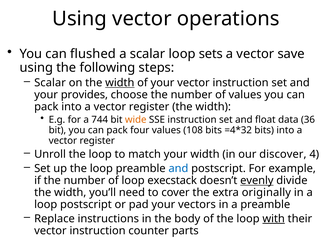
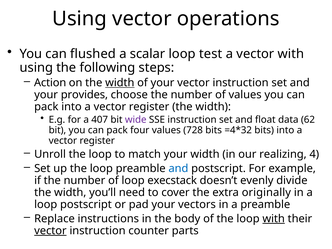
sets: sets -> test (211, 54)
vector save: save -> with (291, 54)
Scalar: Scalar -> Action (50, 83)
744: 744 -> 407 (100, 120)
wide colour: orange -> purple (136, 120)
36: 36 -> 62 (308, 120)
108: 108 -> 728 (193, 130)
discover: discover -> realizing (283, 154)
evenly underline: present -> none (257, 180)
vector underline: none -> present (50, 231)
